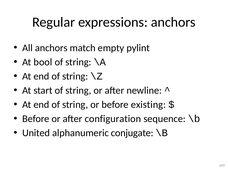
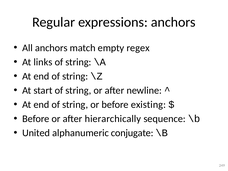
pylint: pylint -> regex (138, 48)
bool: bool -> links (43, 62)
configuration: configuration -> hierarchically (113, 119)
